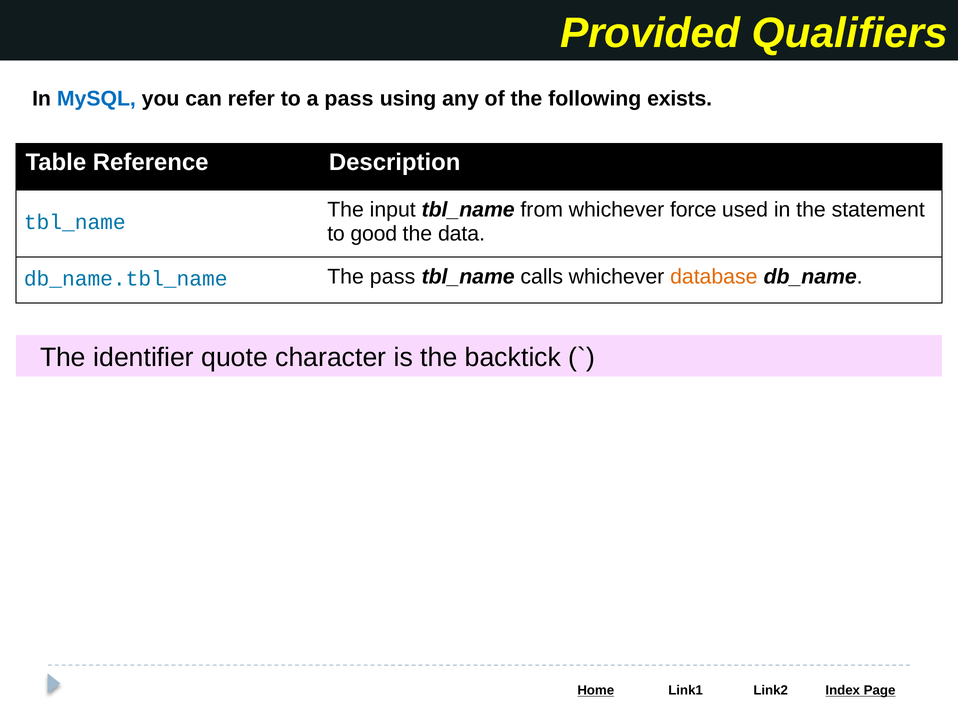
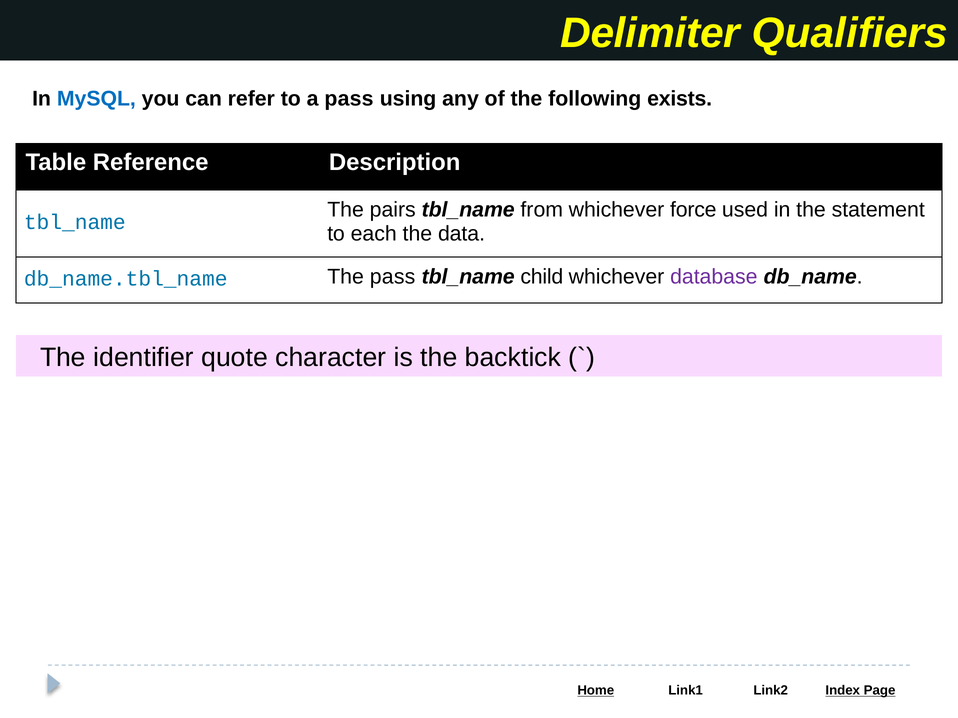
Provided: Provided -> Delimiter (650, 33)
input: input -> pairs (393, 210)
good: good -> each (374, 234)
calls: calls -> child (542, 277)
database colour: orange -> purple (714, 277)
